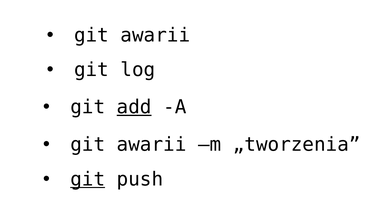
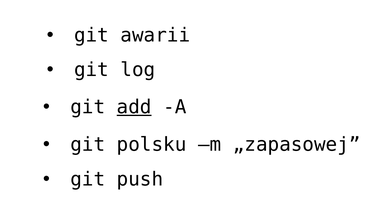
awarii: awarii -> polsku (152, 145)
„tworzenia: „tworzenia -> „zapasowej (297, 145)
git underline: present -> none (88, 179)
